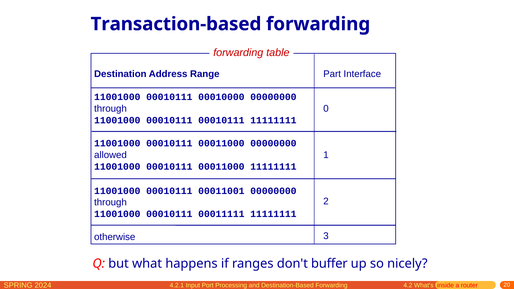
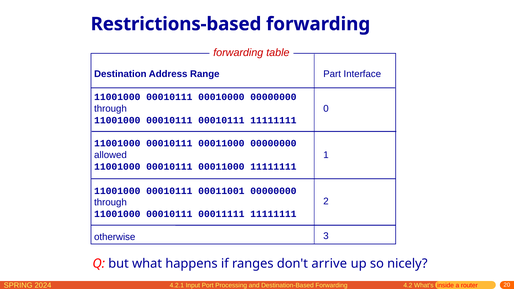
Transaction-based: Transaction-based -> Restrictions-based (176, 24)
buffer: buffer -> arrive (329, 264)
